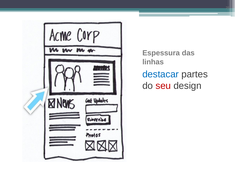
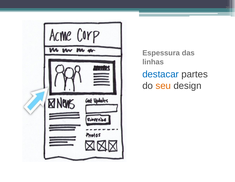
seu colour: red -> orange (163, 86)
